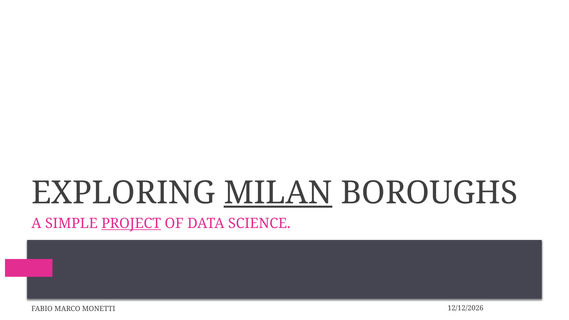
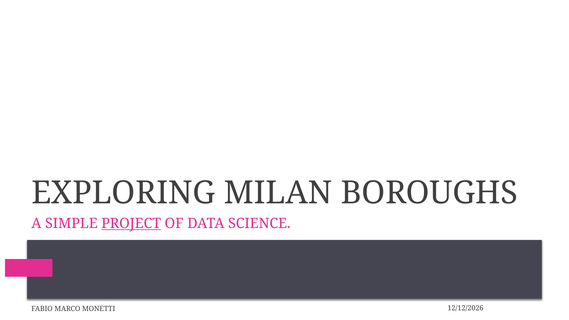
MILAN underline: present -> none (278, 193)
